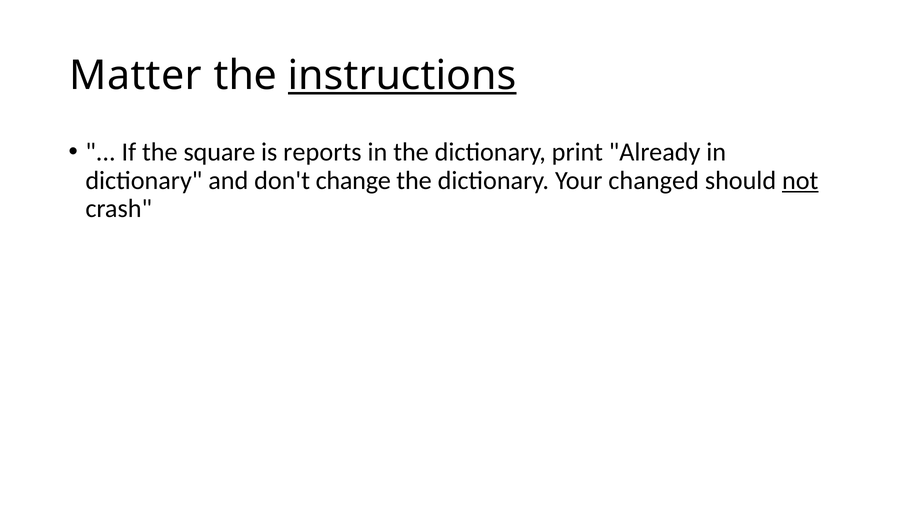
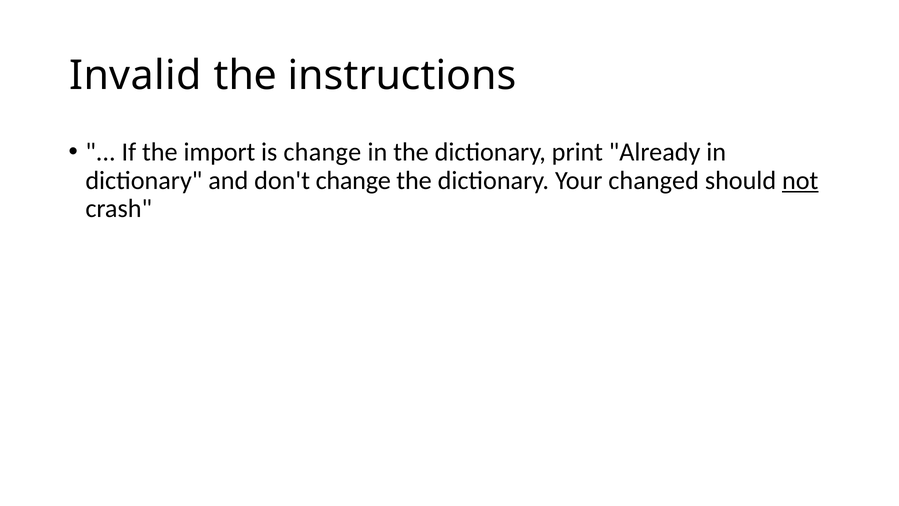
Matter: Matter -> Invalid (136, 76)
instructions underline: present -> none (402, 76)
square: square -> import (219, 152)
is reports: reports -> change (322, 152)
